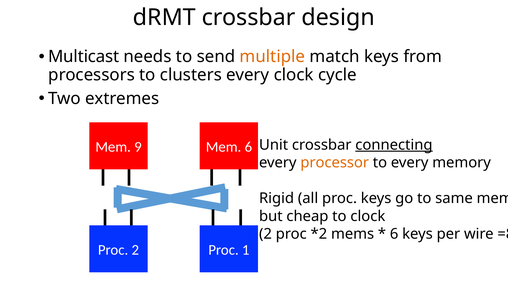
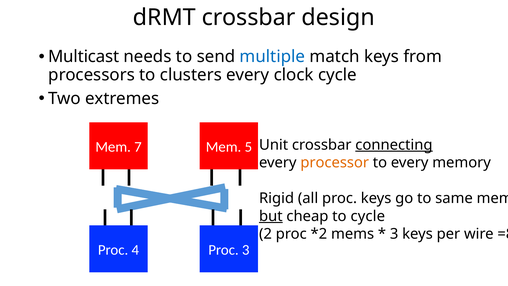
multiple colour: orange -> blue (272, 57)
9: 9 -> 7 (138, 147)
Mem 6: 6 -> 5 (248, 147)
but underline: none -> present (271, 216)
to clock: clock -> cycle (368, 216)
6: 6 -> 3 (394, 234)
Proc 2: 2 -> 4 (135, 250)
Proc 1: 1 -> 3 (246, 250)
